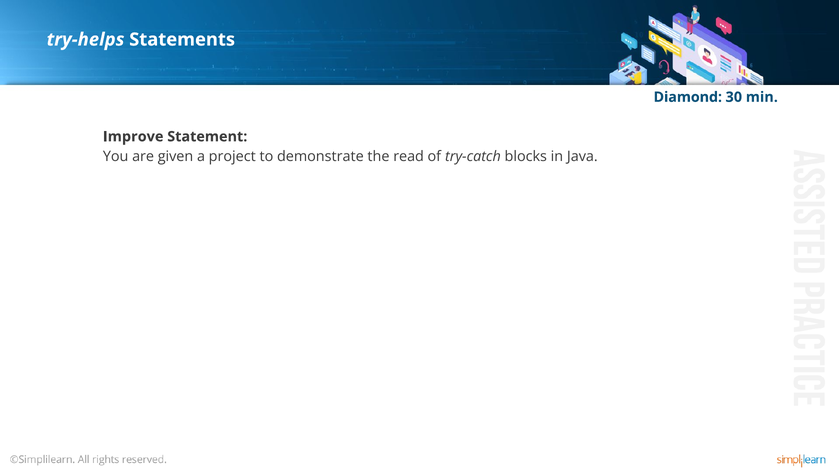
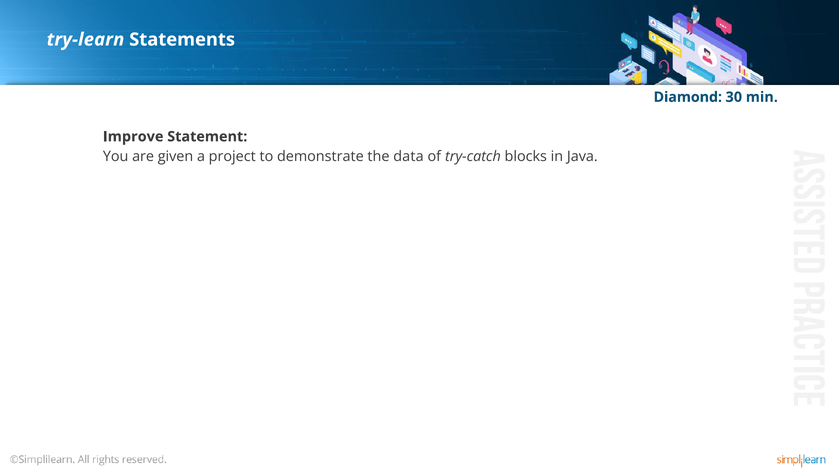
try-helps: try-helps -> try-learn (85, 40)
read: read -> data (408, 156)
